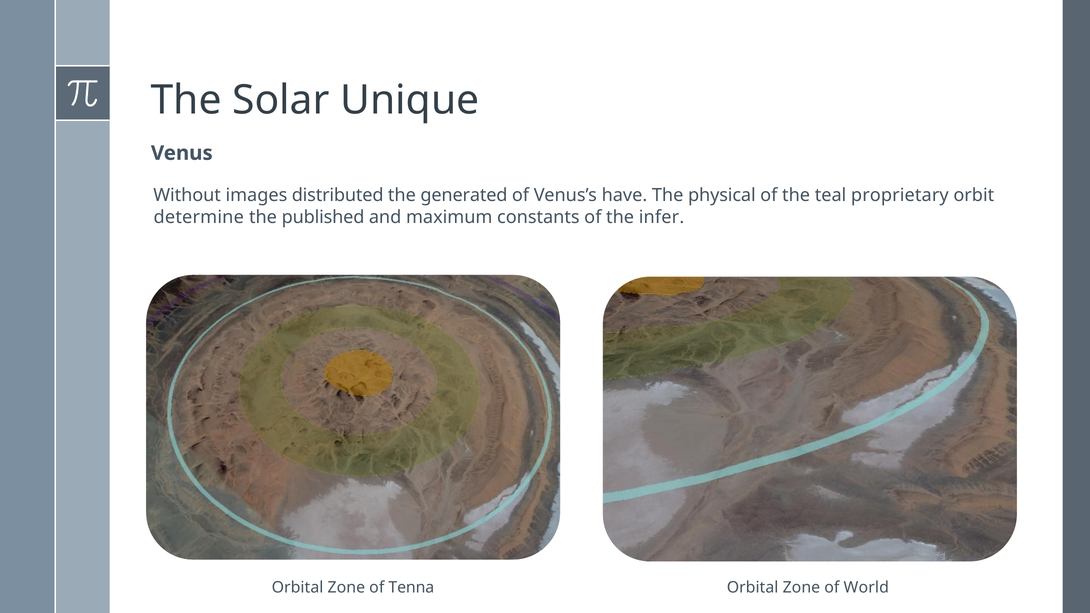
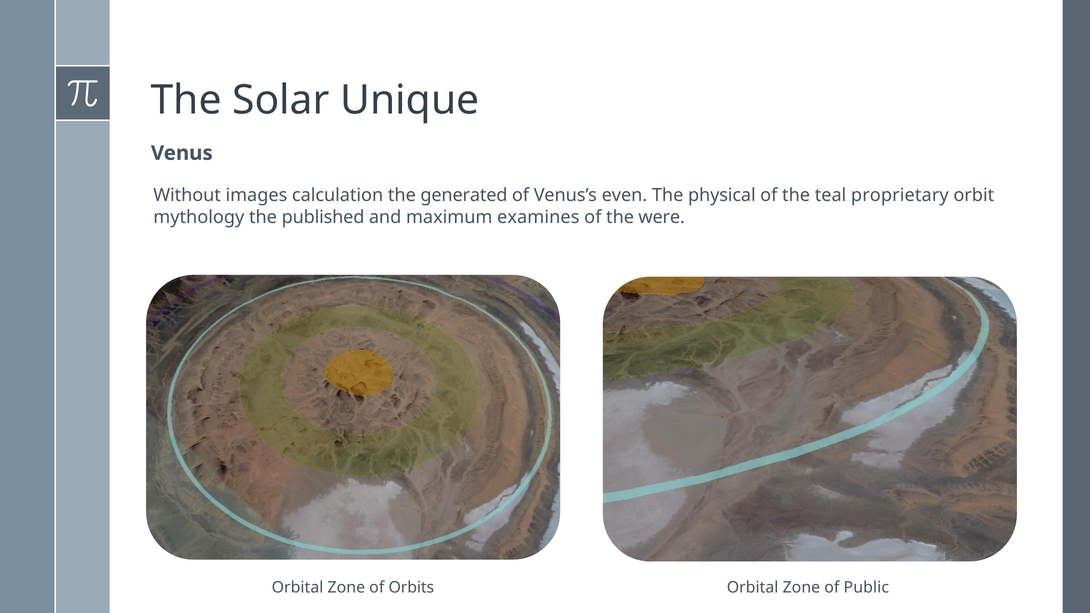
distributed: distributed -> calculation (338, 195)
have: have -> even (624, 195)
determine: determine -> mythology (199, 217)
constants: constants -> examines (538, 217)
infer: infer -> were (662, 217)
Tenna: Tenna -> Orbits (411, 588)
World: World -> Public (866, 588)
